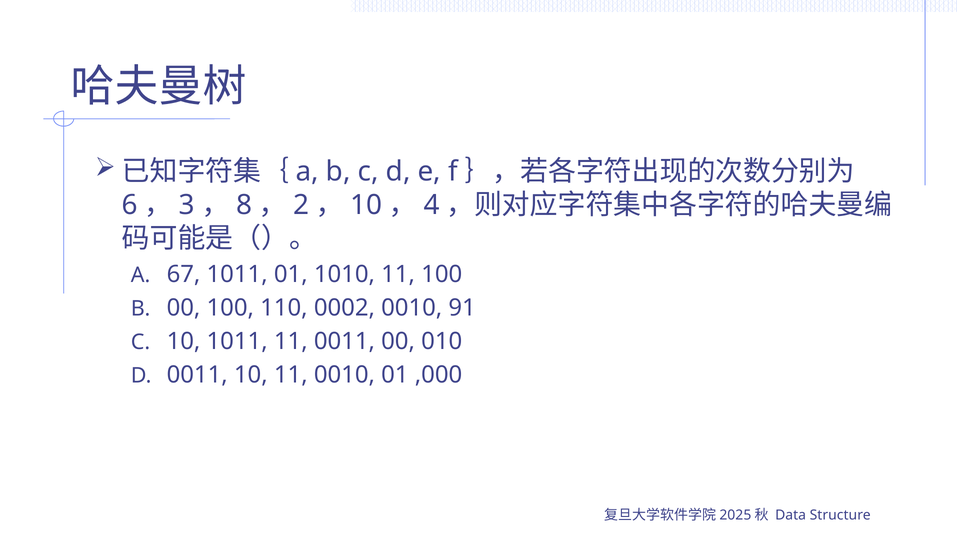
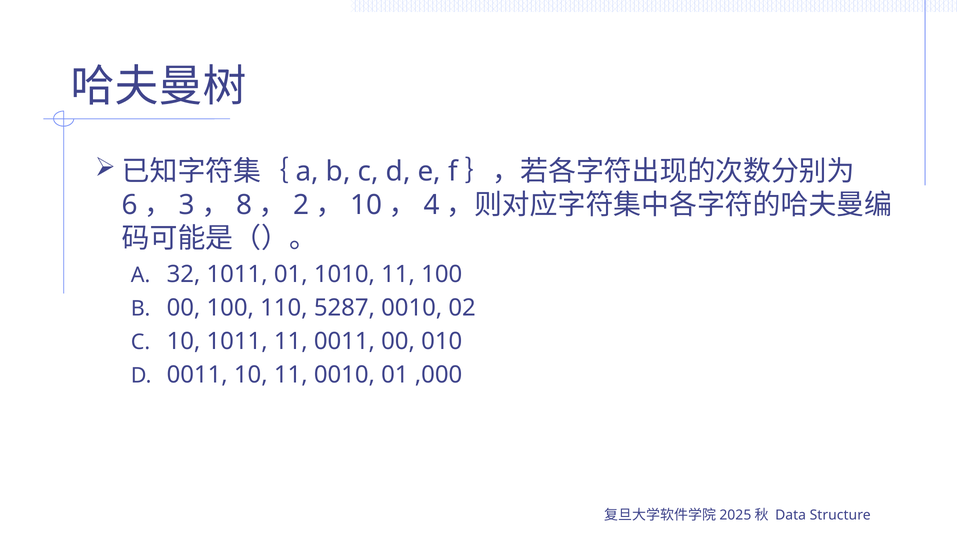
67: 67 -> 32 (184, 274)
0002: 0002 -> 5287 (344, 308)
91: 91 -> 02 (462, 308)
